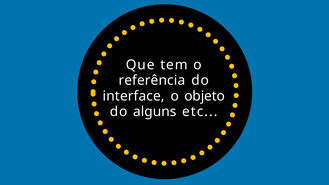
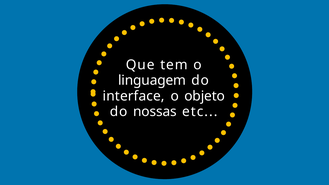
referência: referência -> linguagem (152, 80)
alguns: alguns -> nossas (155, 112)
